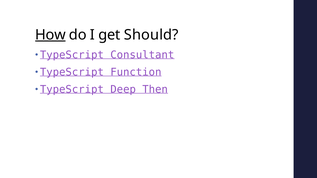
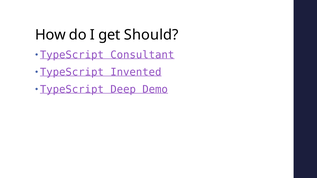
How underline: present -> none (50, 35)
Function: Function -> Invented (136, 72)
Then: Then -> Demo (155, 90)
